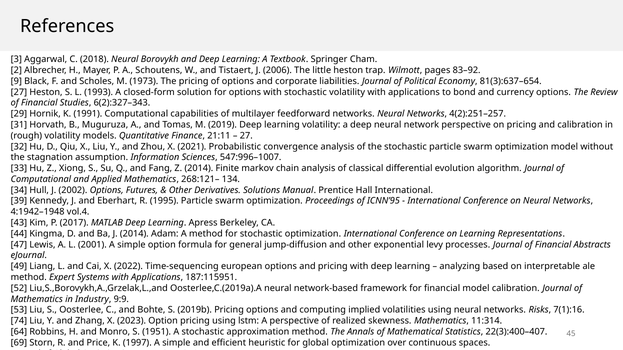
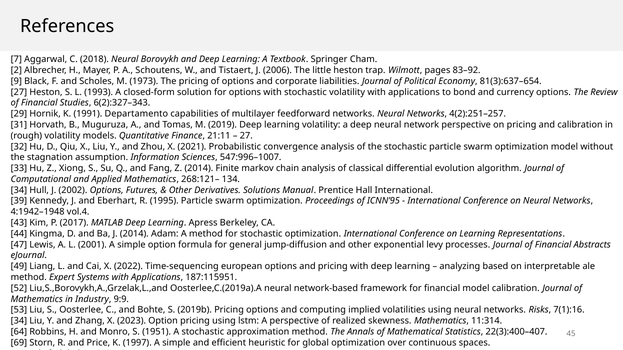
3: 3 -> 7 (16, 59)
1991 Computational: Computational -> Departamento (136, 114)
74: 74 -> 34 (19, 321)
